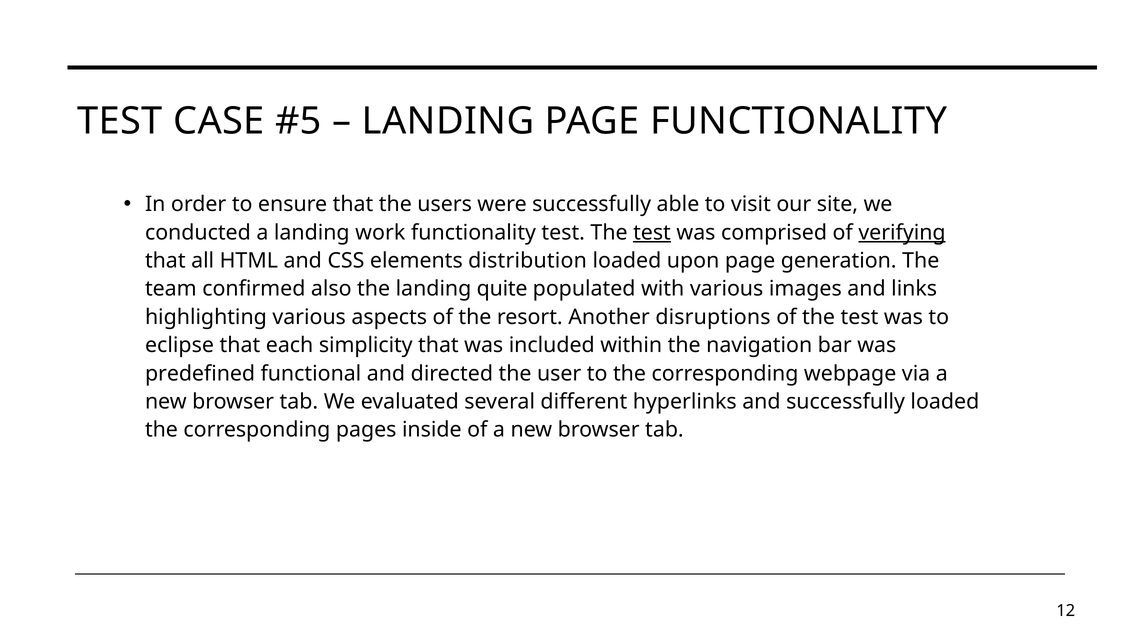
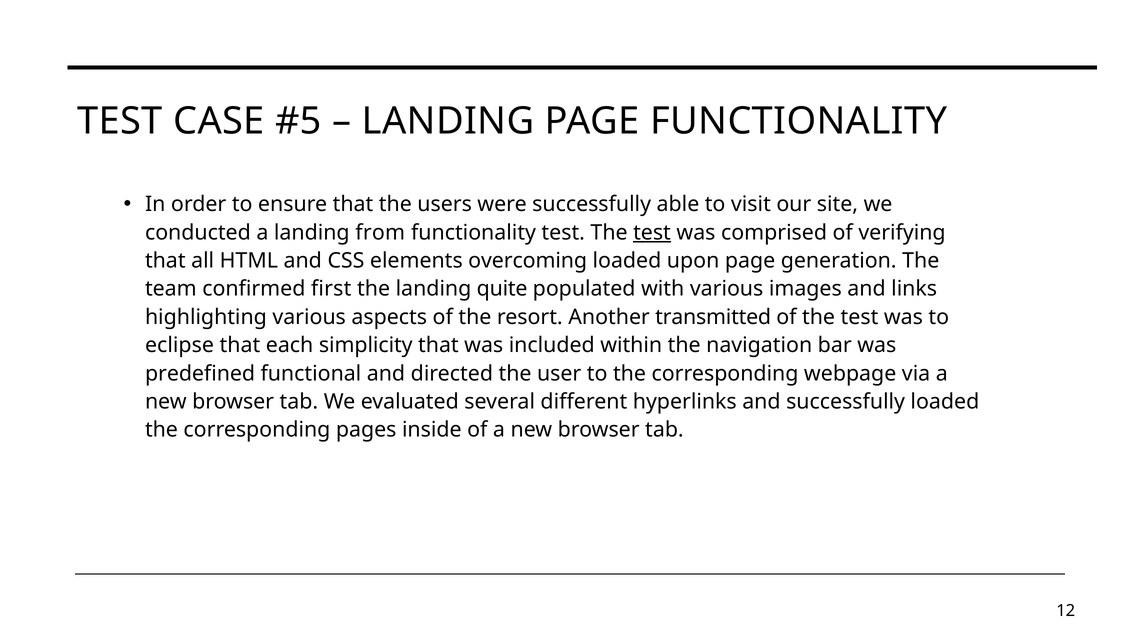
work: work -> from (380, 233)
verifying underline: present -> none (902, 233)
distribution: distribution -> overcoming (528, 261)
also: also -> first (331, 289)
disruptions: disruptions -> transmitted (713, 317)
